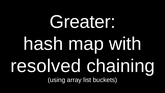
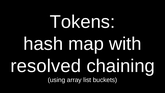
Greater: Greater -> Tokens (82, 22)
